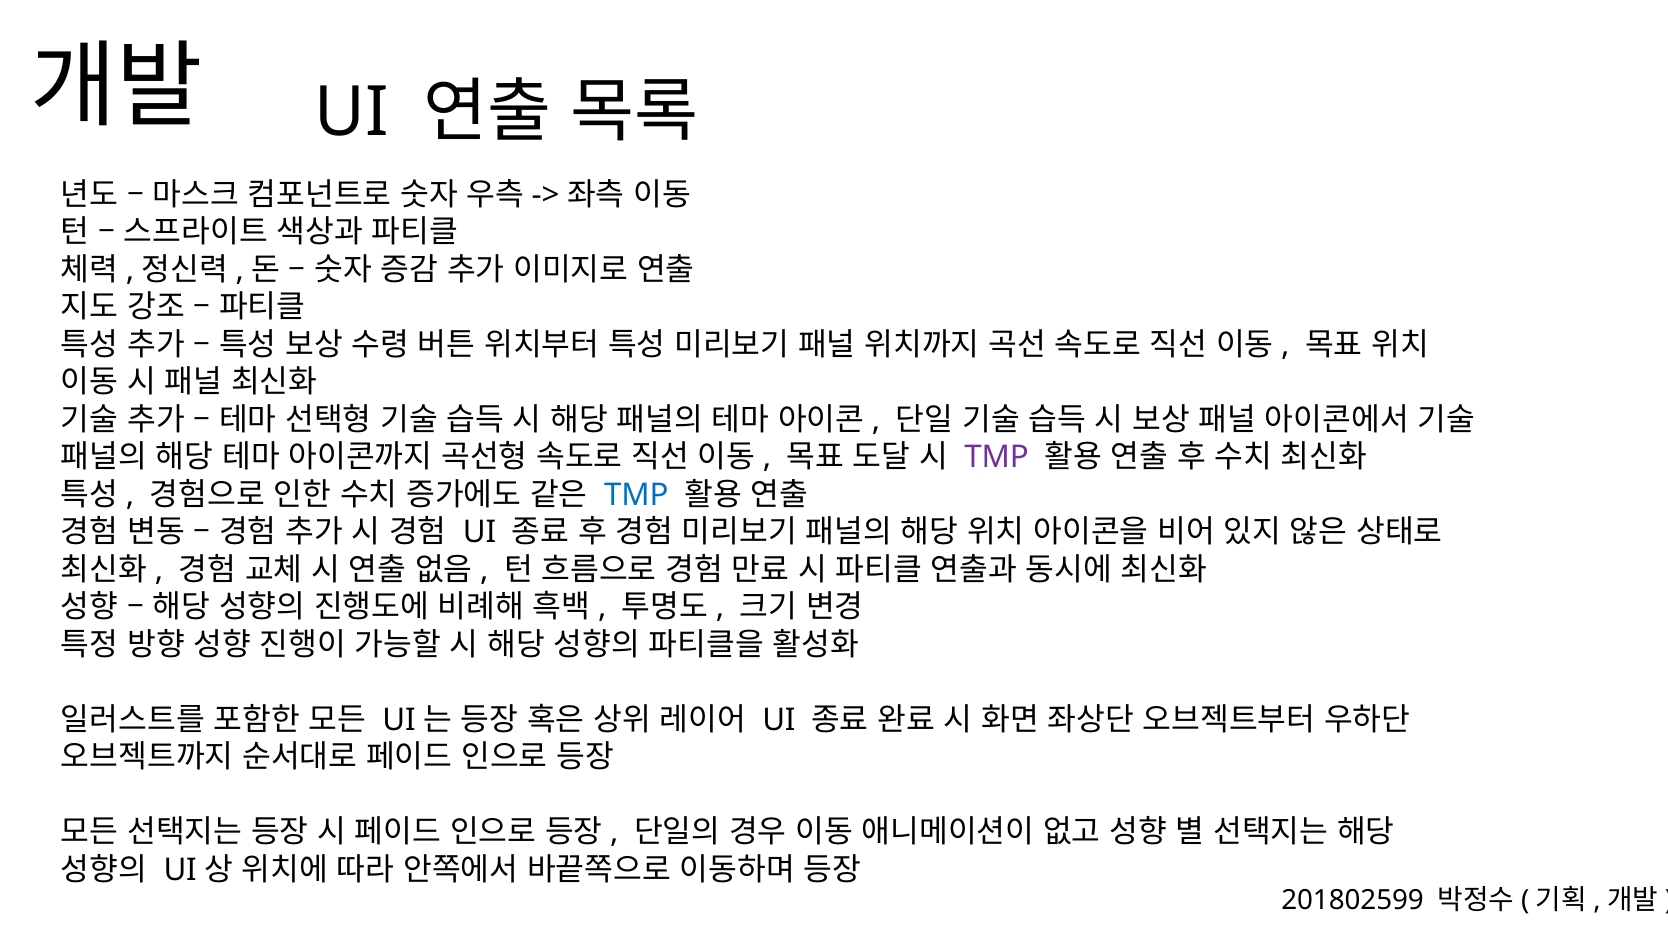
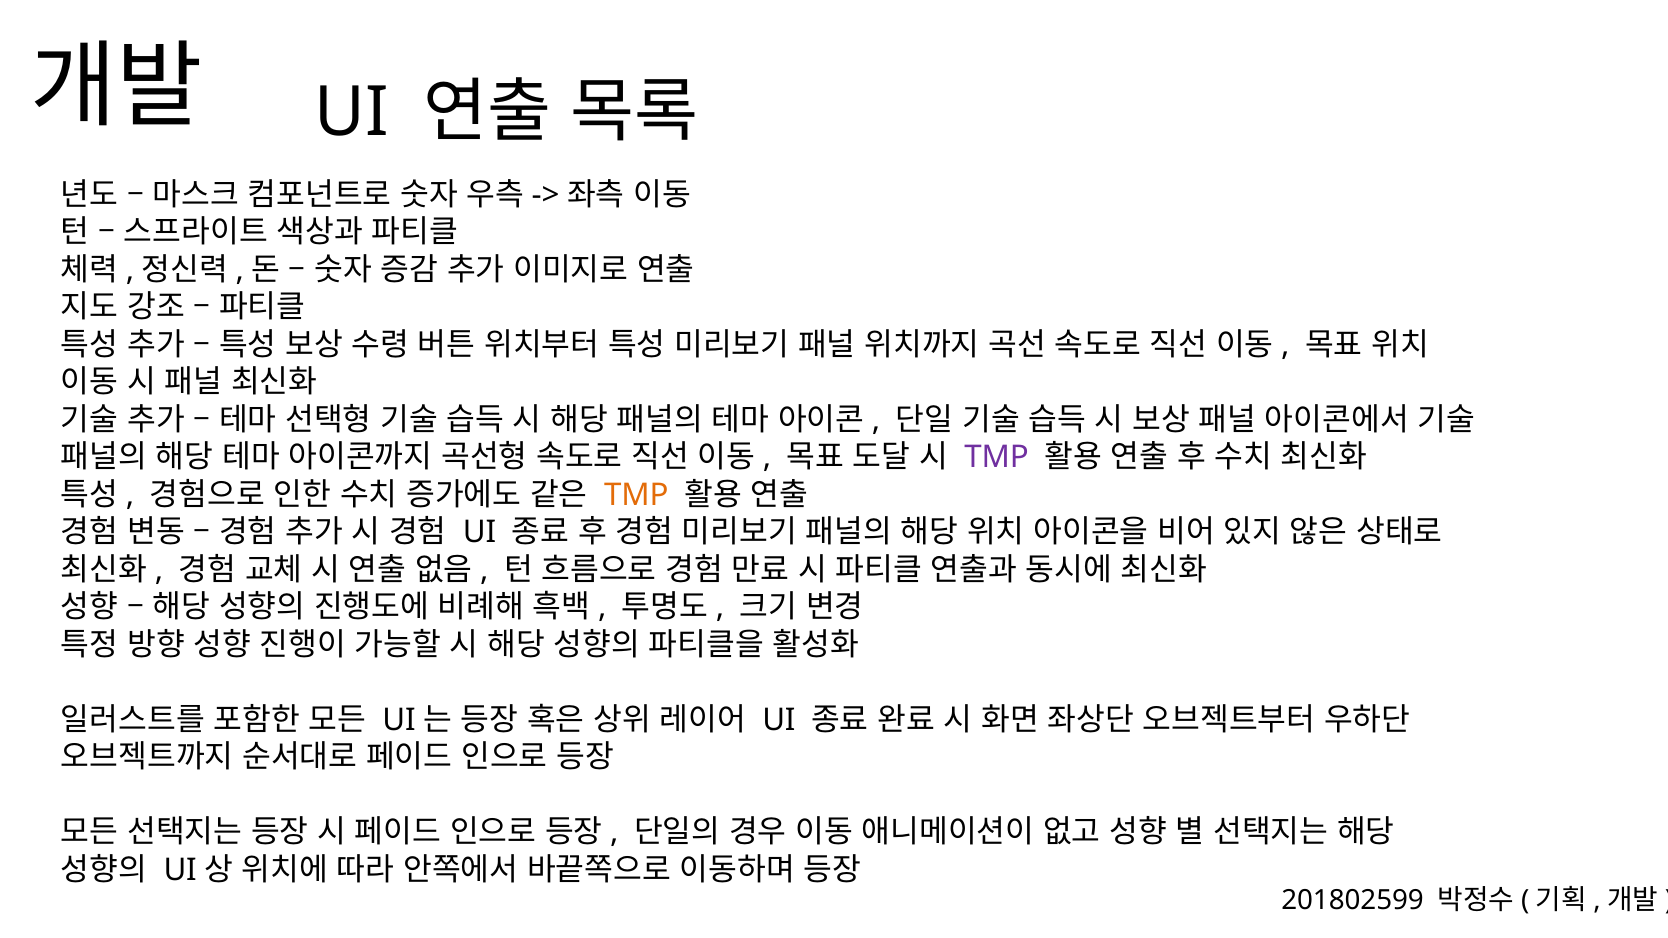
TMP colour: blue -> orange (636, 495)
